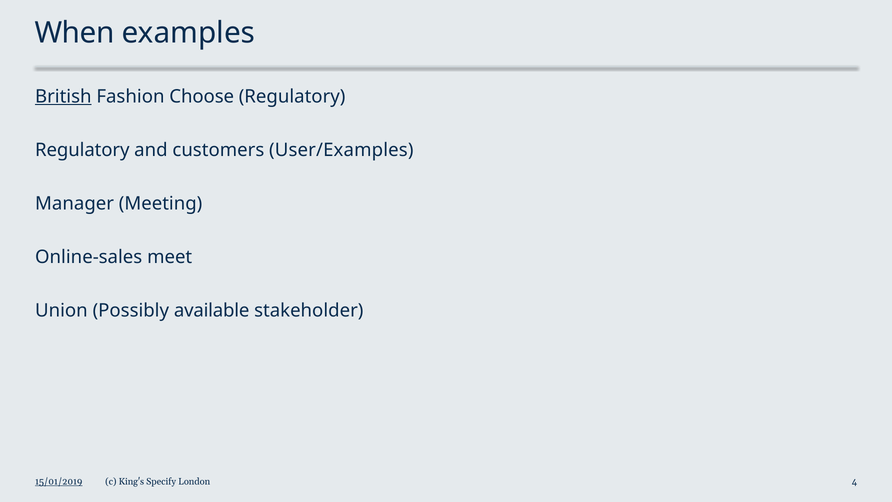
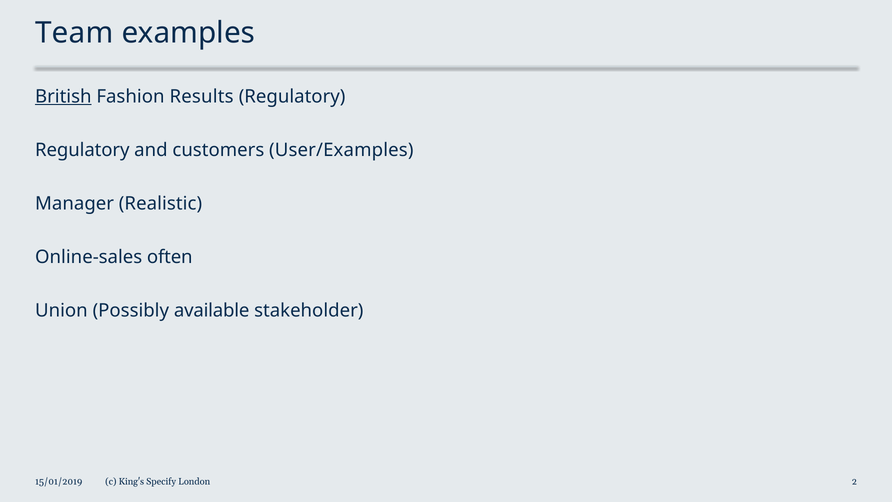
When: When -> Team (74, 33)
Choose: Choose -> Results (202, 97)
Meeting: Meeting -> Realistic (161, 204)
meet: meet -> often (170, 257)
15/01/2019 underline: present -> none (59, 482)
4: 4 -> 2 (854, 482)
